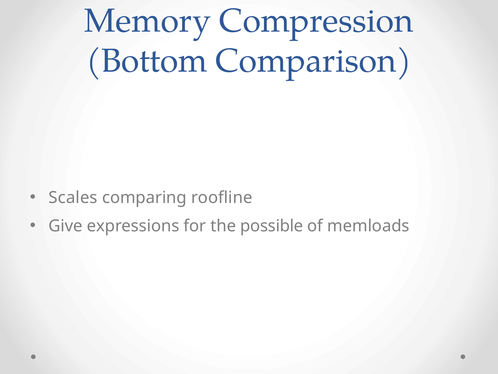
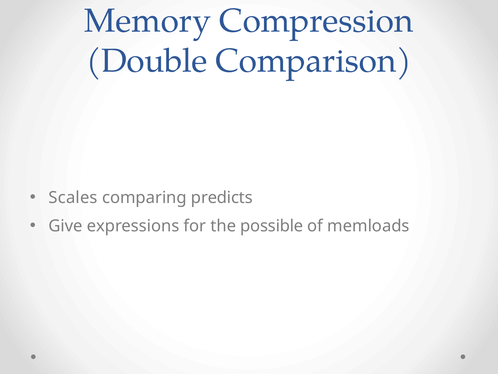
Bottom: Bottom -> Double (147, 61)
roofline: roofline -> predicts (222, 197)
